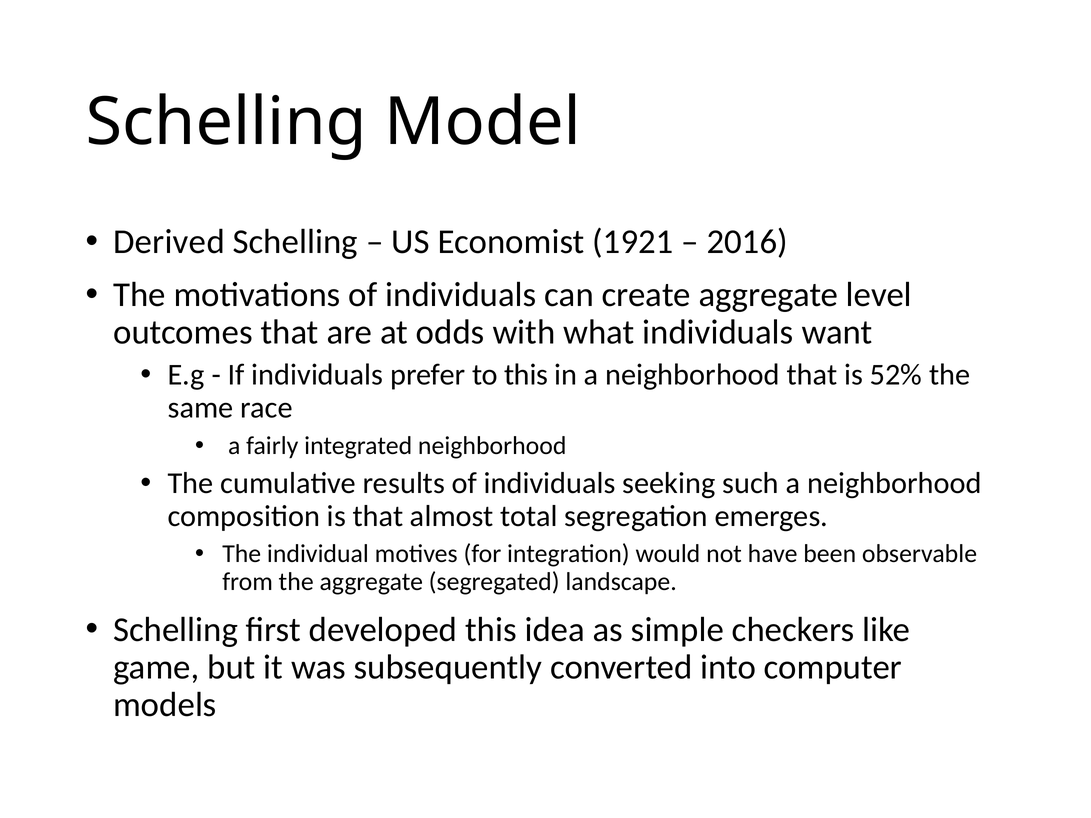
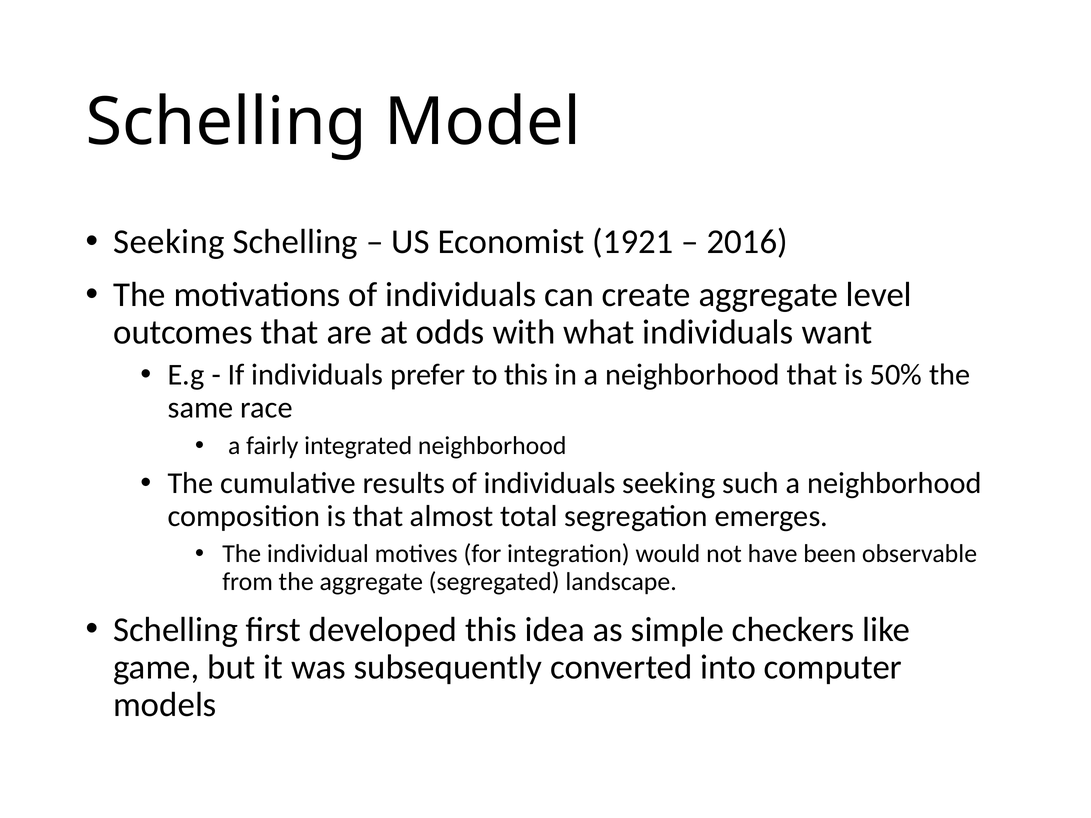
Derived: Derived -> Seeking (169, 242)
52%: 52% -> 50% (896, 375)
